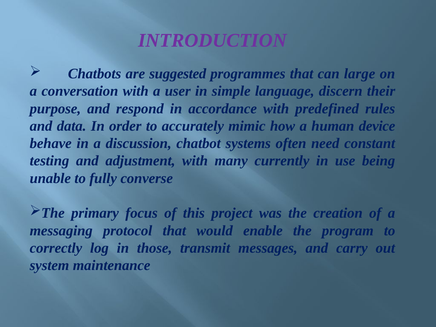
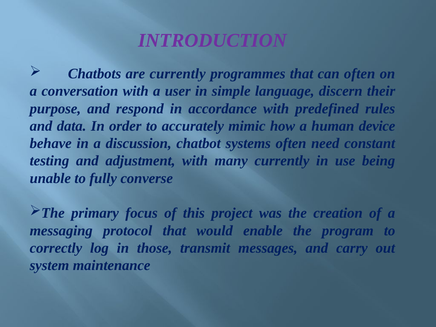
are suggested: suggested -> currently (178, 74)
can large: large -> often (360, 74)
